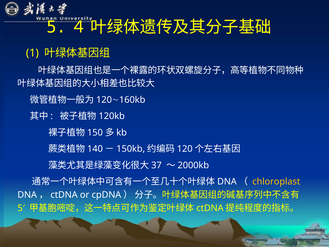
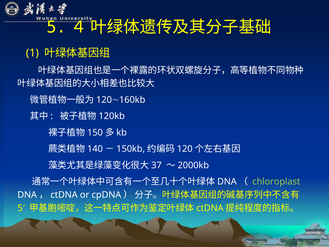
chloroplast colour: yellow -> light green (276, 181)
